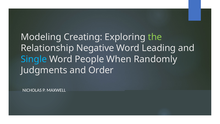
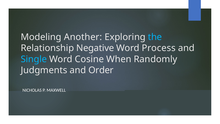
Creating: Creating -> Another (83, 37)
the colour: light green -> light blue (155, 37)
Leading: Leading -> Process (159, 48)
People: People -> Cosine (89, 59)
